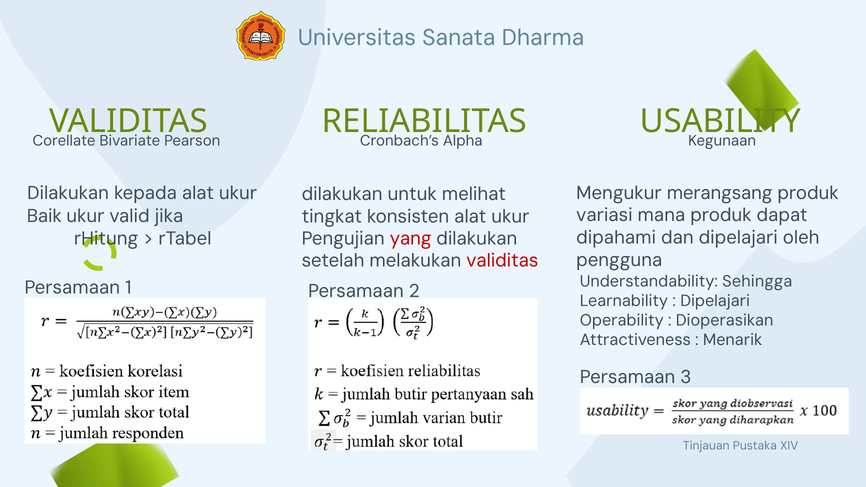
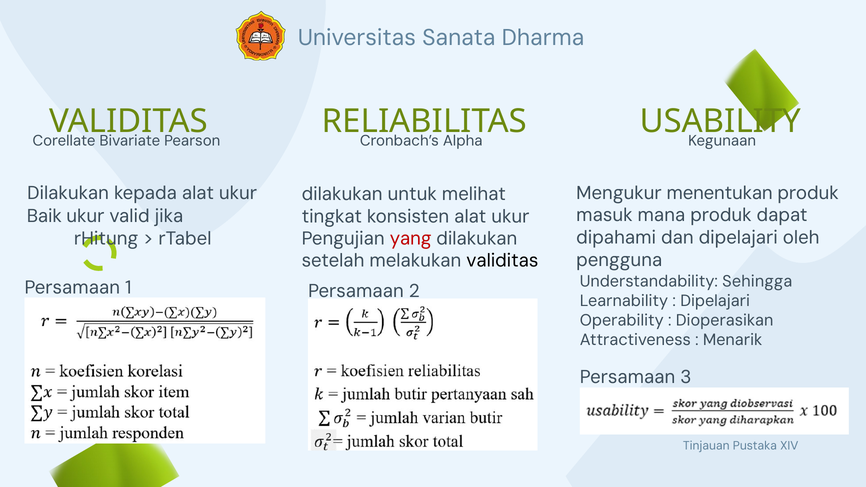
merangsang: merangsang -> menentukan (720, 193)
variasi: variasi -> masuk (604, 215)
validitas colour: red -> black (502, 261)
